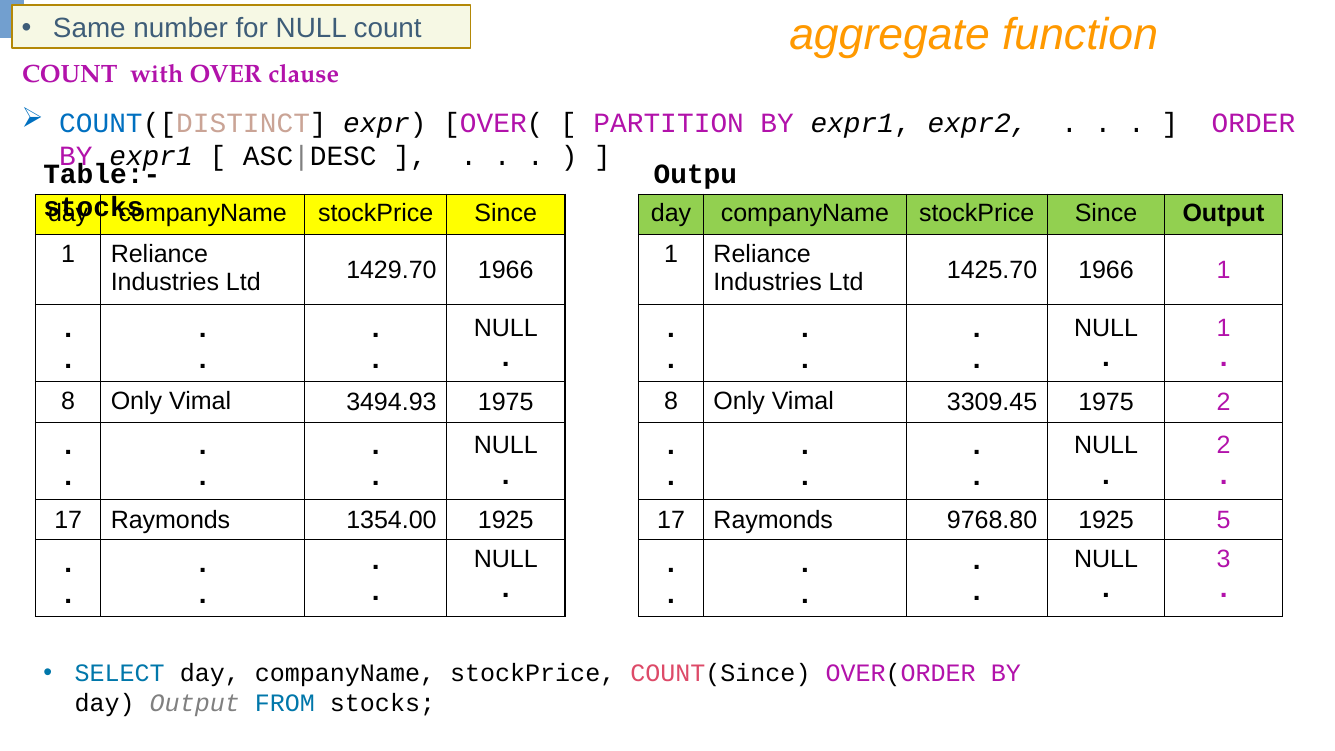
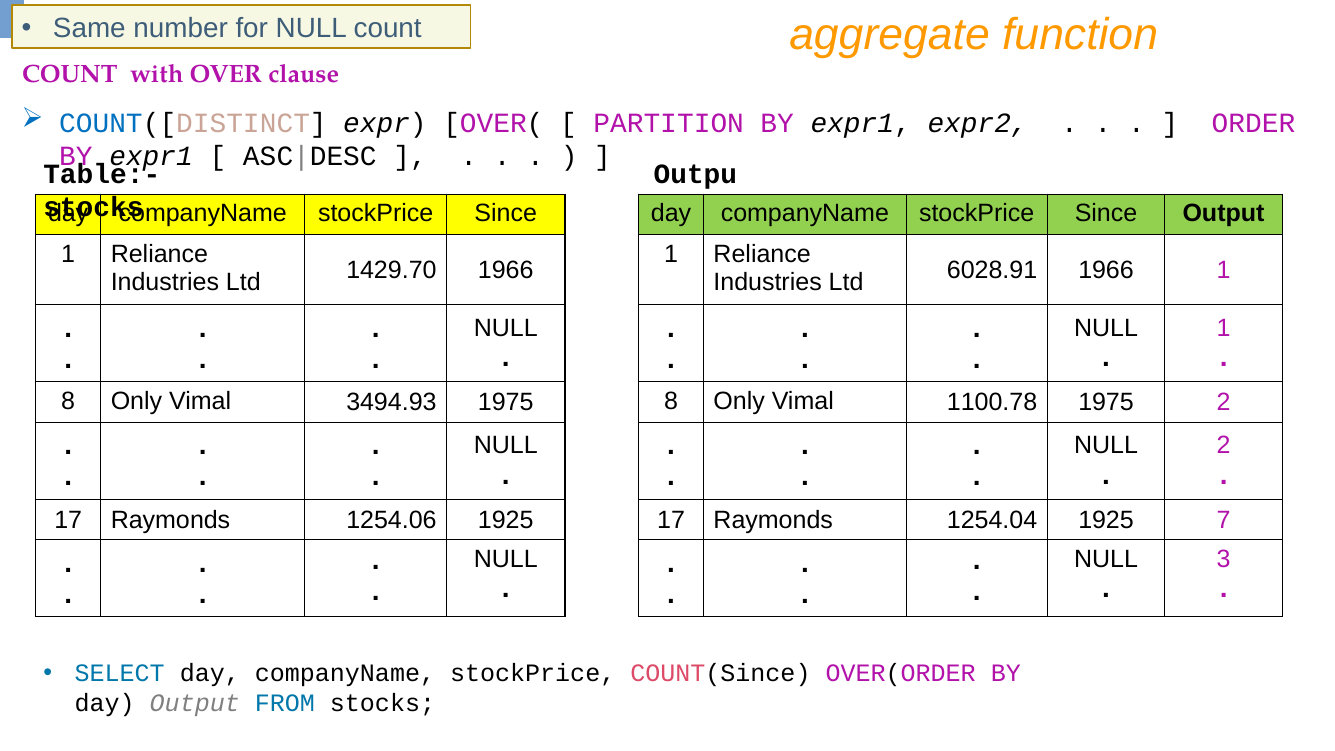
1425.70: 1425.70 -> 6028.91 (992, 270)
3309.45: 3309.45 -> 1100.78 (992, 402)
1354.00: 1354.00 -> 1254.06 (391, 520)
9768.80: 9768.80 -> 1254.04 (992, 520)
5: 5 -> 7 (1224, 520)
